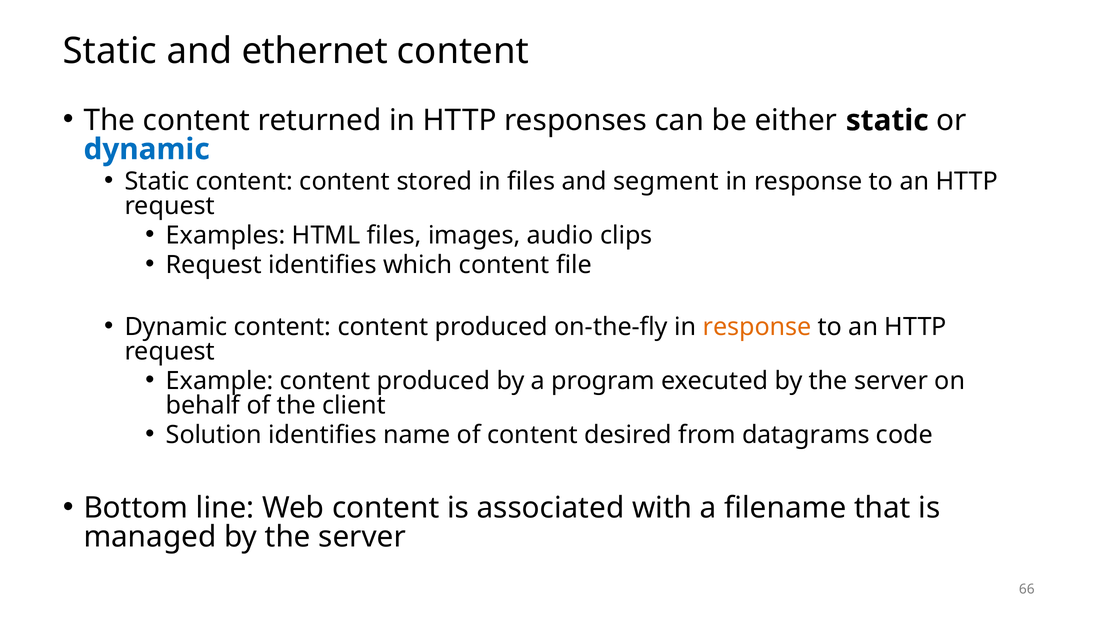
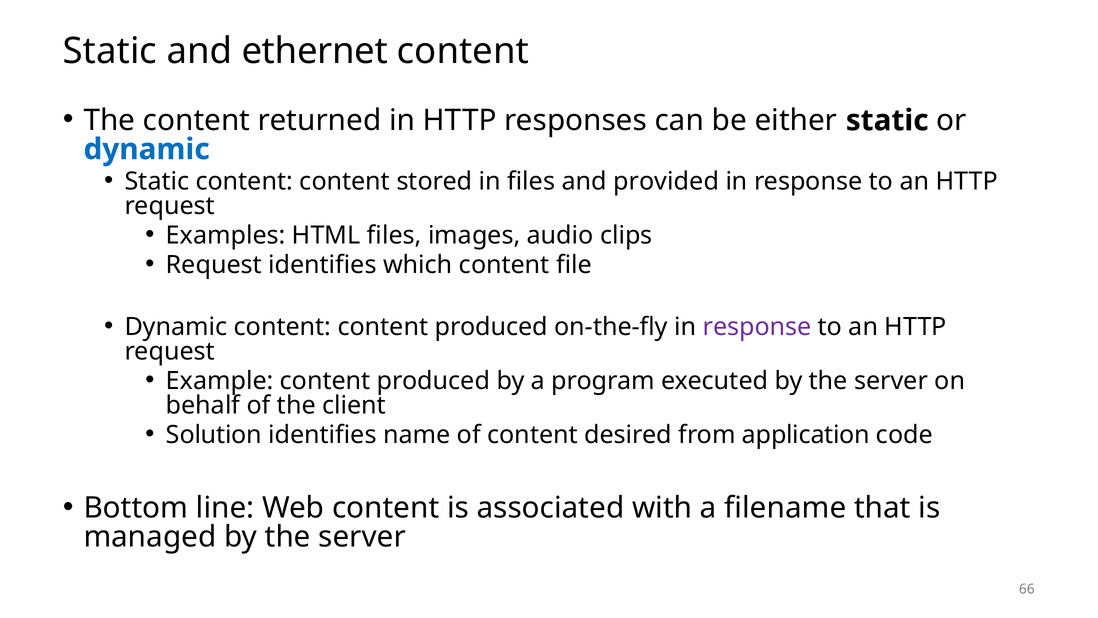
segment: segment -> provided (666, 181)
response colour: orange -> purple (757, 327)
datagrams: datagrams -> application (806, 435)
